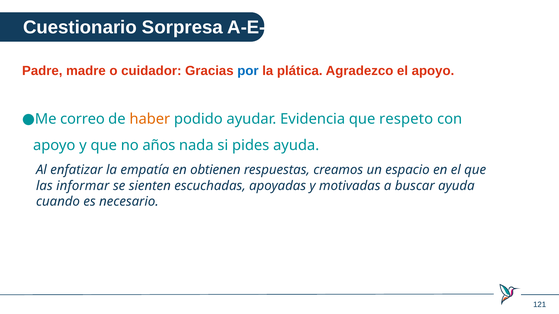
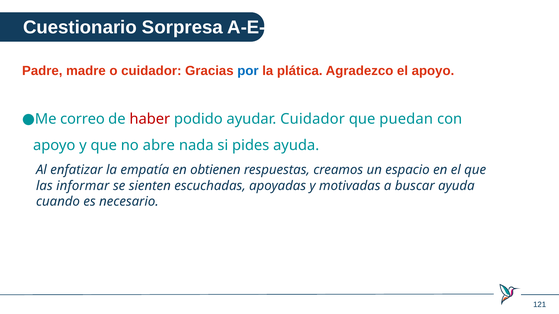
haber colour: orange -> red (150, 119)
ayudar Evidencia: Evidencia -> Cuidador (313, 119)
respeto: respeto -> puedan (406, 119)
años: años -> abre (159, 146)
